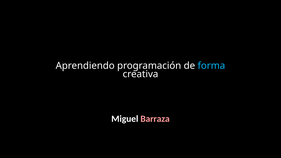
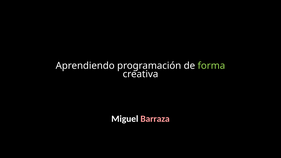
forma colour: light blue -> light green (211, 66)
